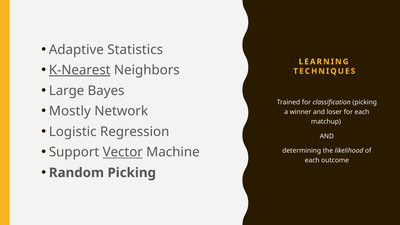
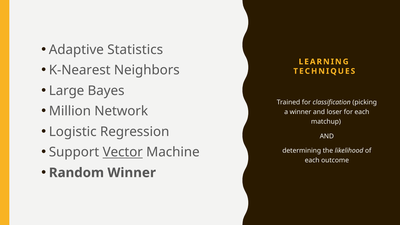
K-Nearest underline: present -> none (80, 70)
Mostly: Mostly -> Million (70, 111)
Random Picking: Picking -> Winner (132, 173)
